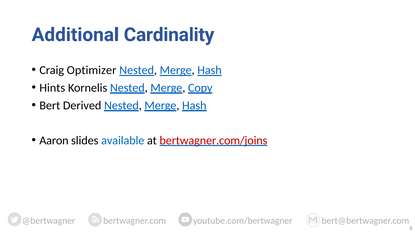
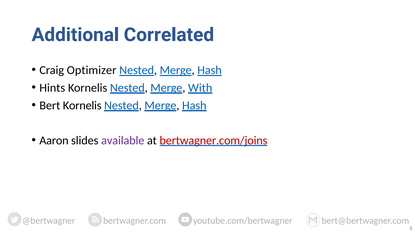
Cardinality: Cardinality -> Correlated (169, 35)
Copy: Copy -> With (200, 88)
Bert Derived: Derived -> Kornelis (82, 106)
available colour: blue -> purple (123, 141)
